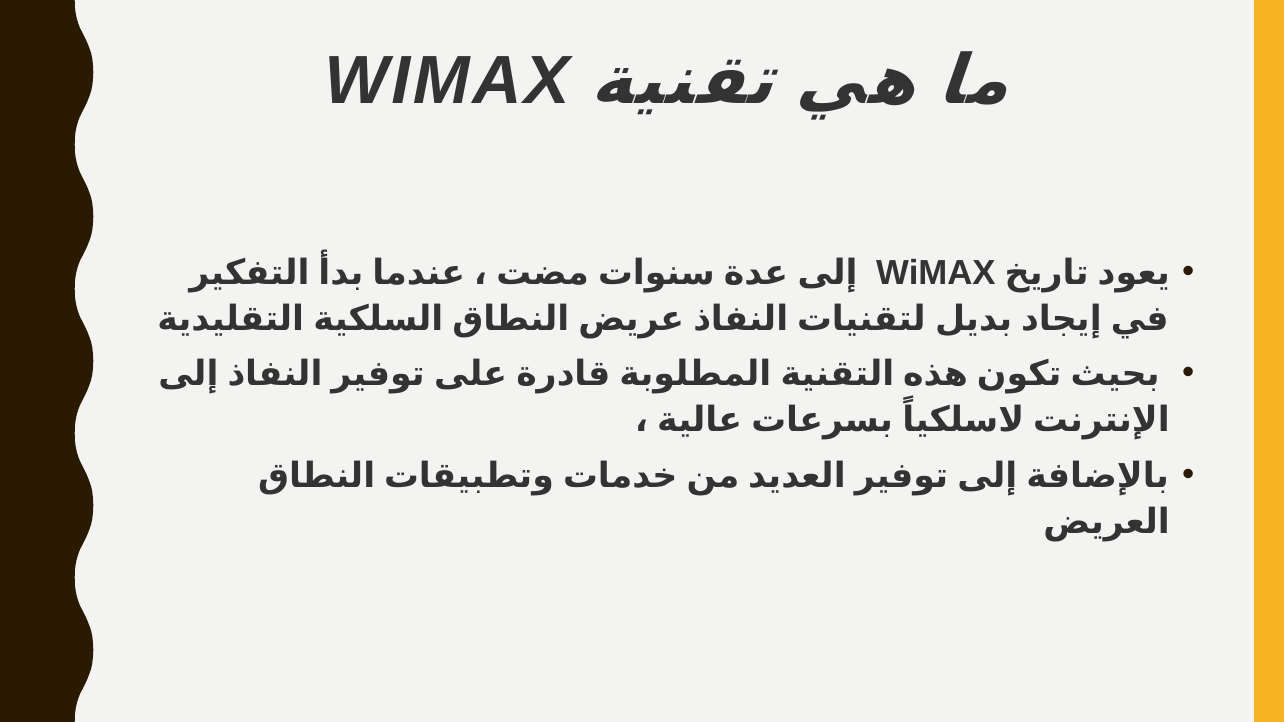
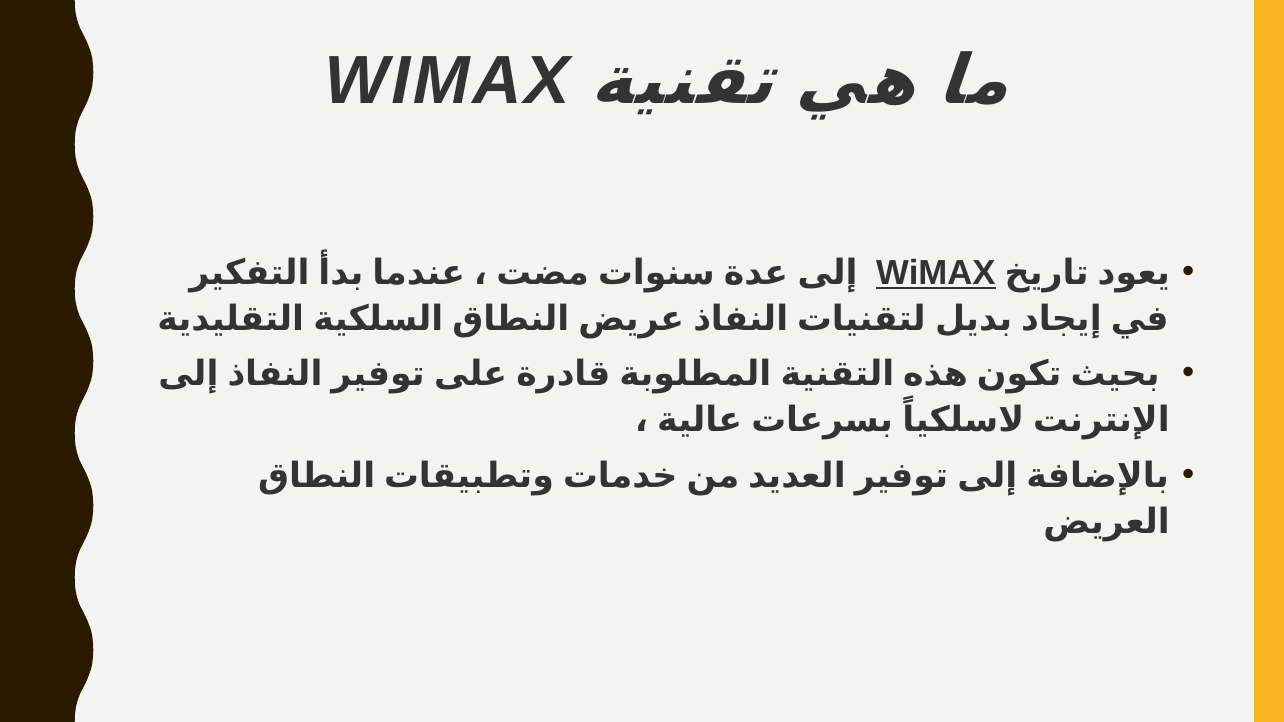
WiMAX underline: none -> present (936, 273)
